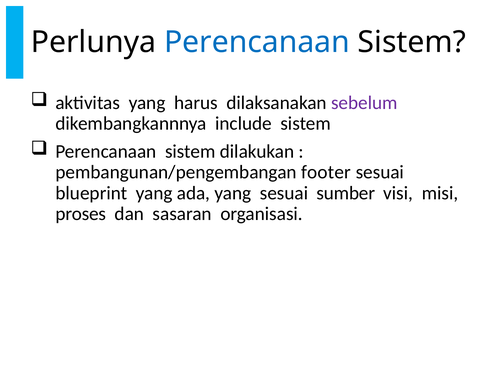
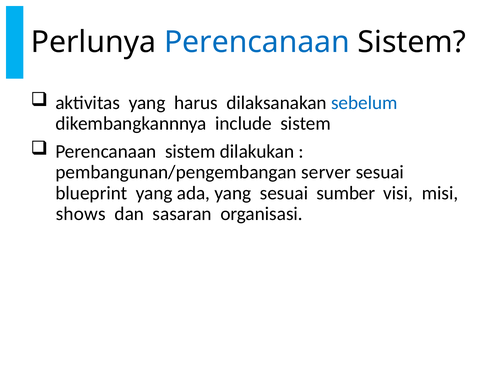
sebelum colour: purple -> blue (364, 103)
footer: footer -> server (326, 172)
proses: proses -> shows (81, 213)
